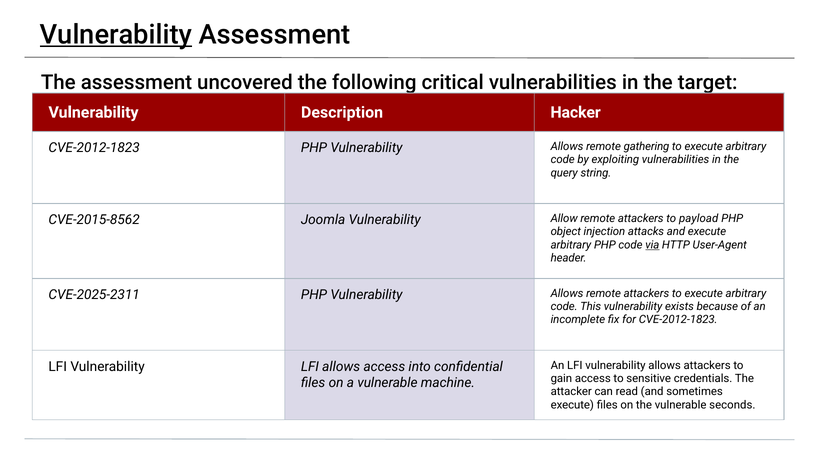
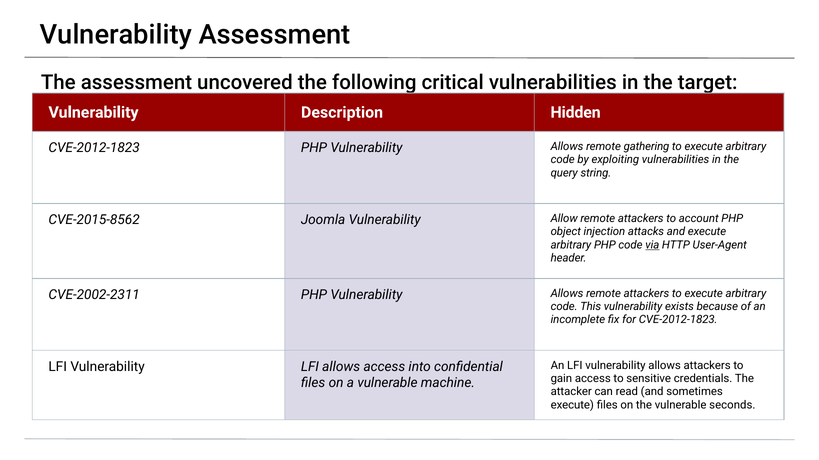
Vulnerability underline: present -> none (116, 35)
Hacker: Hacker -> Hidden (576, 113)
payload: payload -> account (699, 219)
CVE-2025-2311: CVE-2025-2311 -> CVE-2002-2311 (94, 295)
